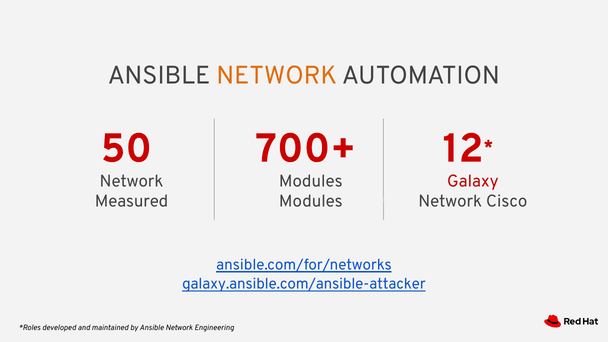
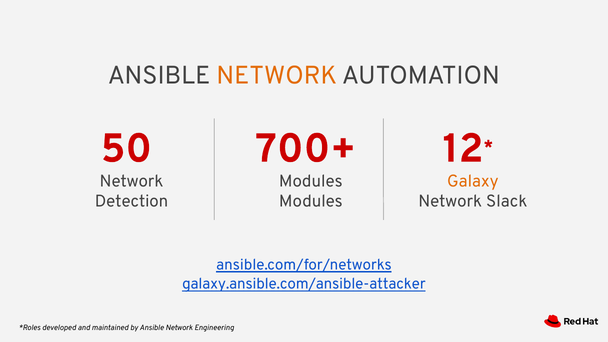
Galaxy colour: red -> orange (473, 181)
Measured: Measured -> Detection (132, 201)
Cisco: Cisco -> Slack (507, 201)
